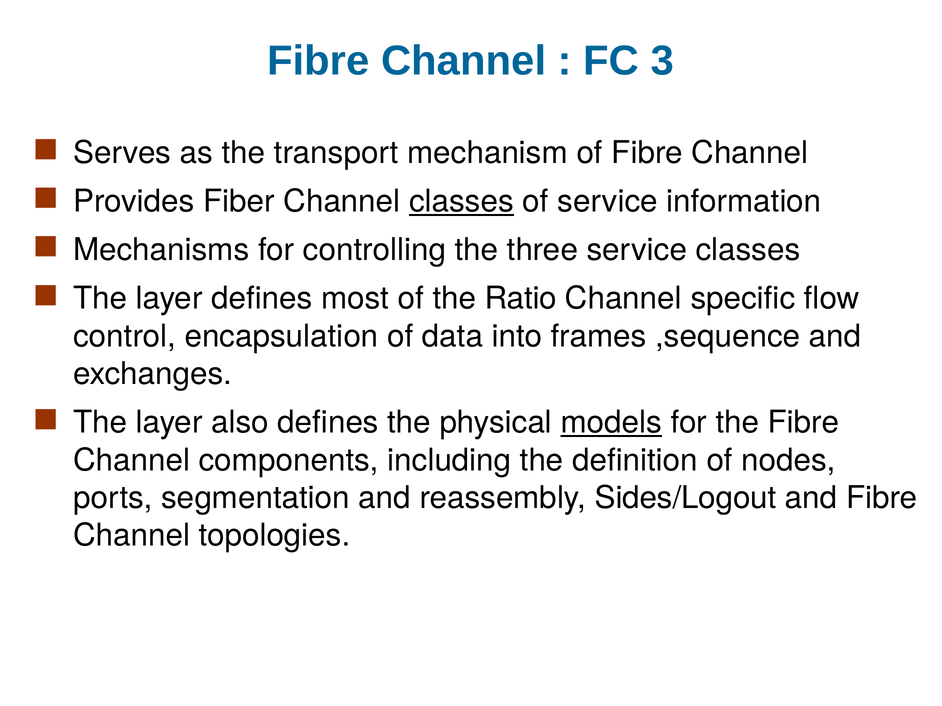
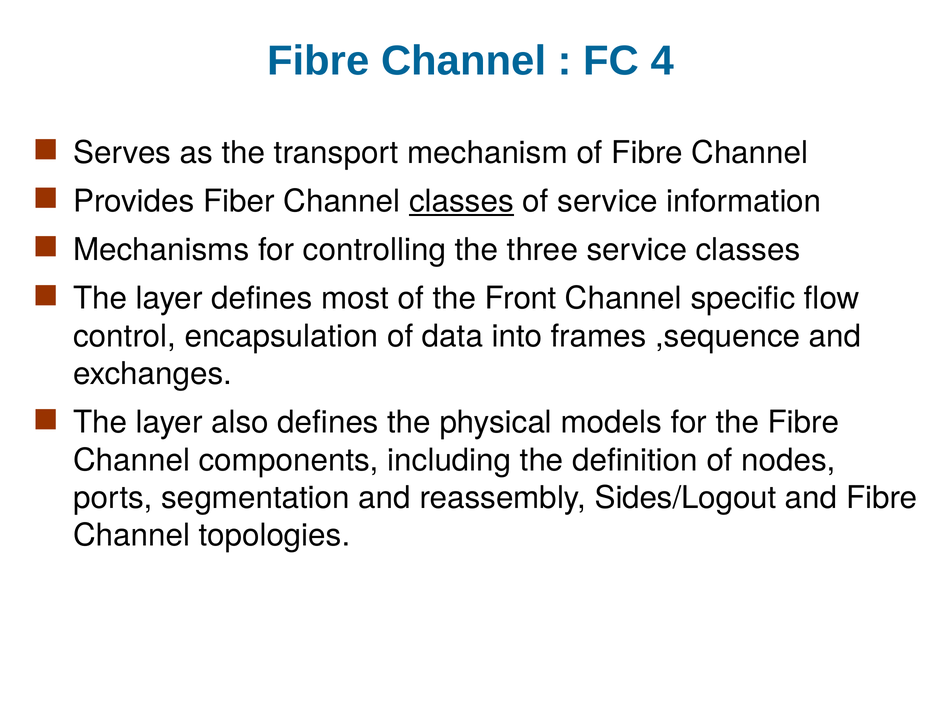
3: 3 -> 4 (662, 61)
Ratio: Ratio -> Front (521, 299)
models underline: present -> none (611, 423)
